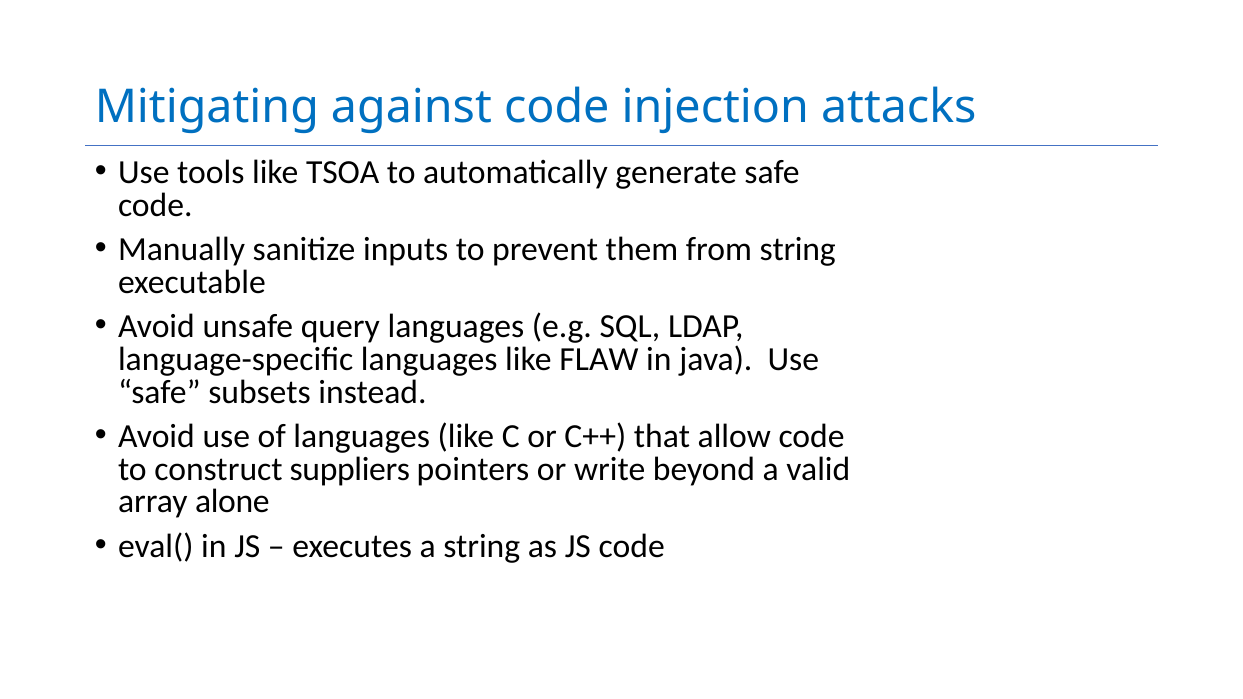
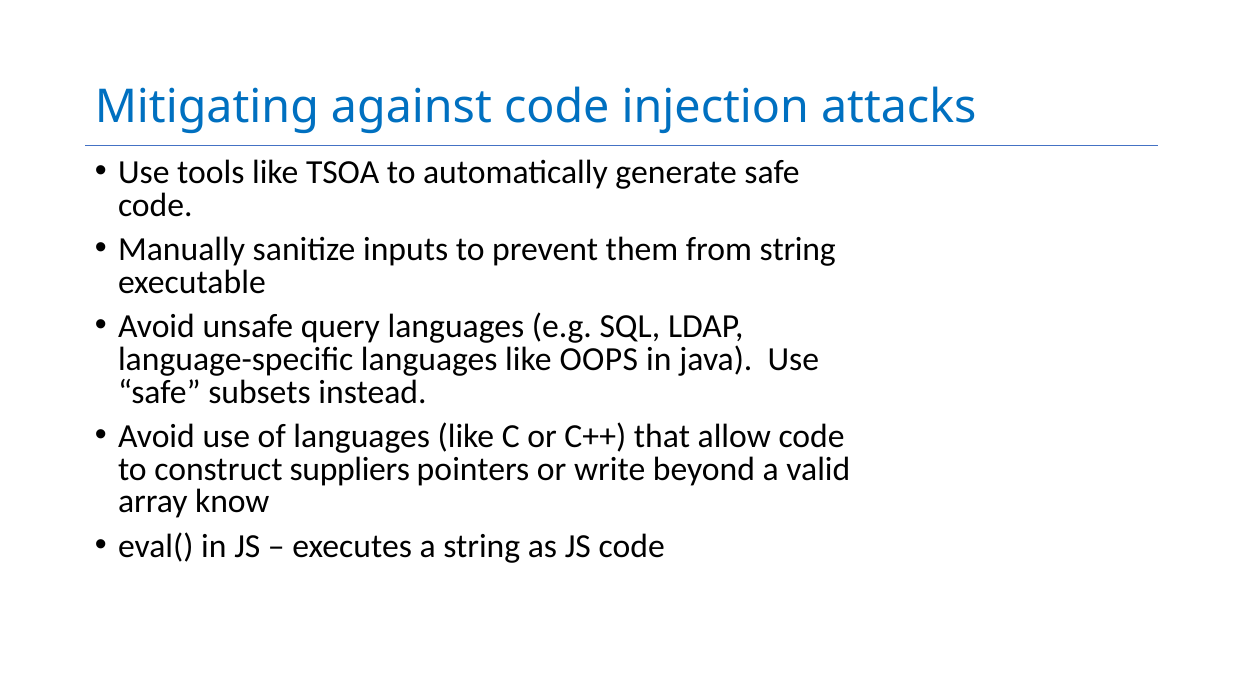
FLAW: FLAW -> OOPS (599, 359)
alone: alone -> know (232, 502)
